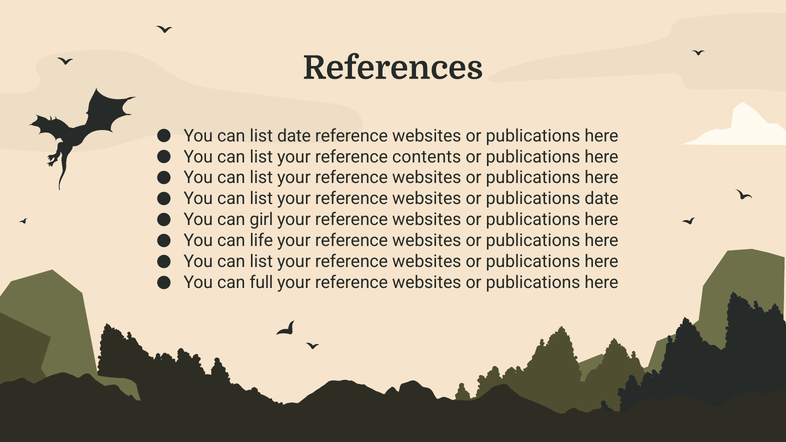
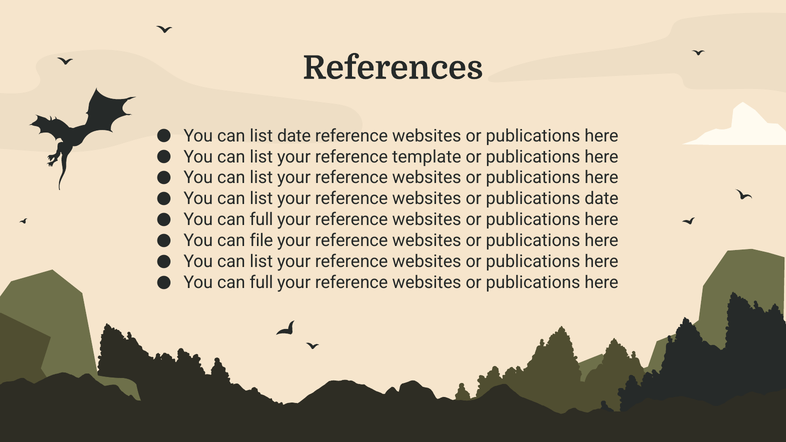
contents: contents -> template (427, 157)
girl: girl -> full (261, 220)
life: life -> file (261, 241)
